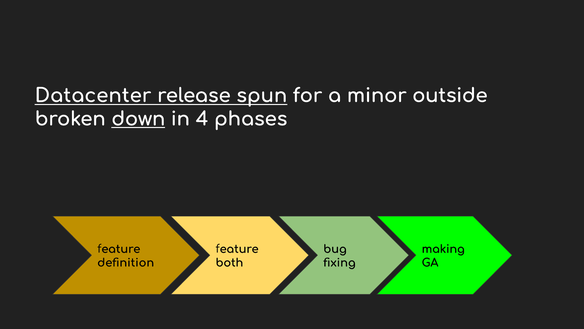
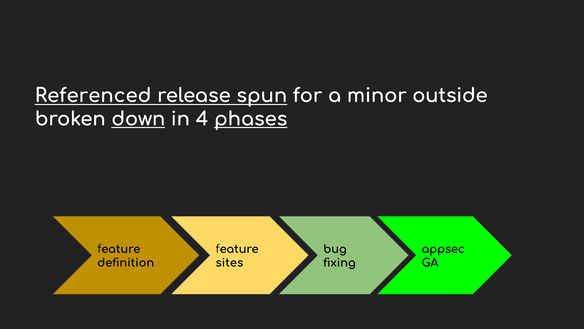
Datacenter: Datacenter -> Referenced (93, 96)
phases underline: none -> present (251, 119)
making: making -> appsec (443, 249)
both: both -> sites (229, 262)
